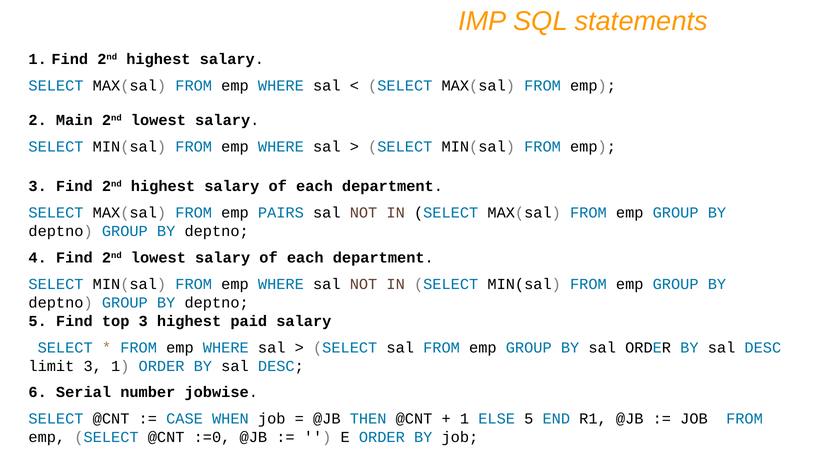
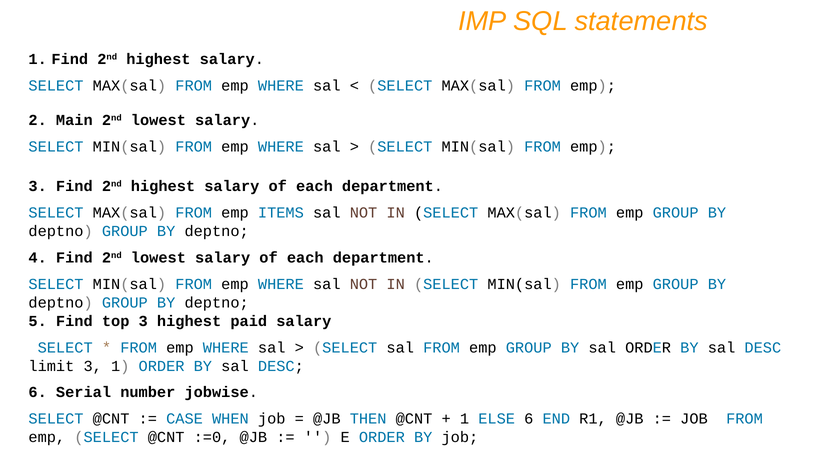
PAIRS: PAIRS -> ITEMS (281, 213)
ELSE 5: 5 -> 6 (529, 419)
